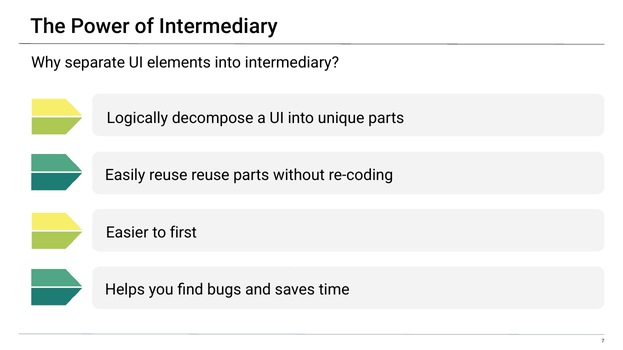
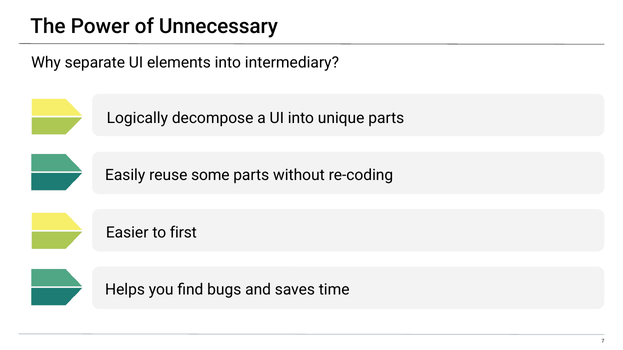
of Intermediary: Intermediary -> Unnecessary (218, 26)
reuse reuse: reuse -> some (210, 175)
